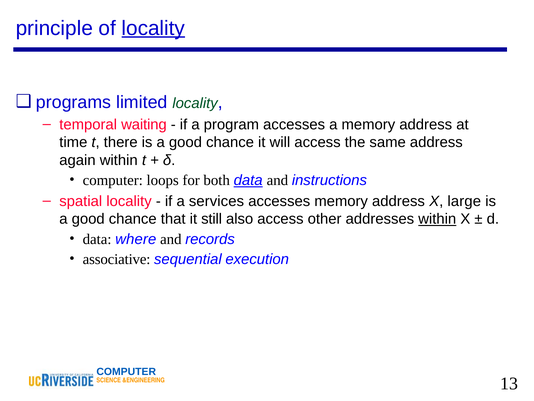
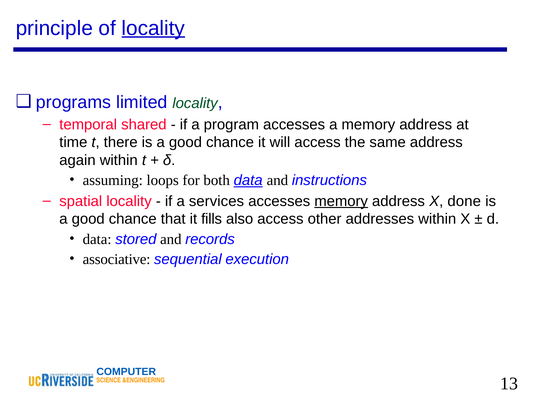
waiting: waiting -> shared (144, 124)
computer: computer -> assuming (113, 180)
memory underline: none -> present (341, 201)
large: large -> done (464, 201)
still: still -> fills (212, 219)
within underline: present -> none (437, 219)
where: where -> stored (136, 239)
